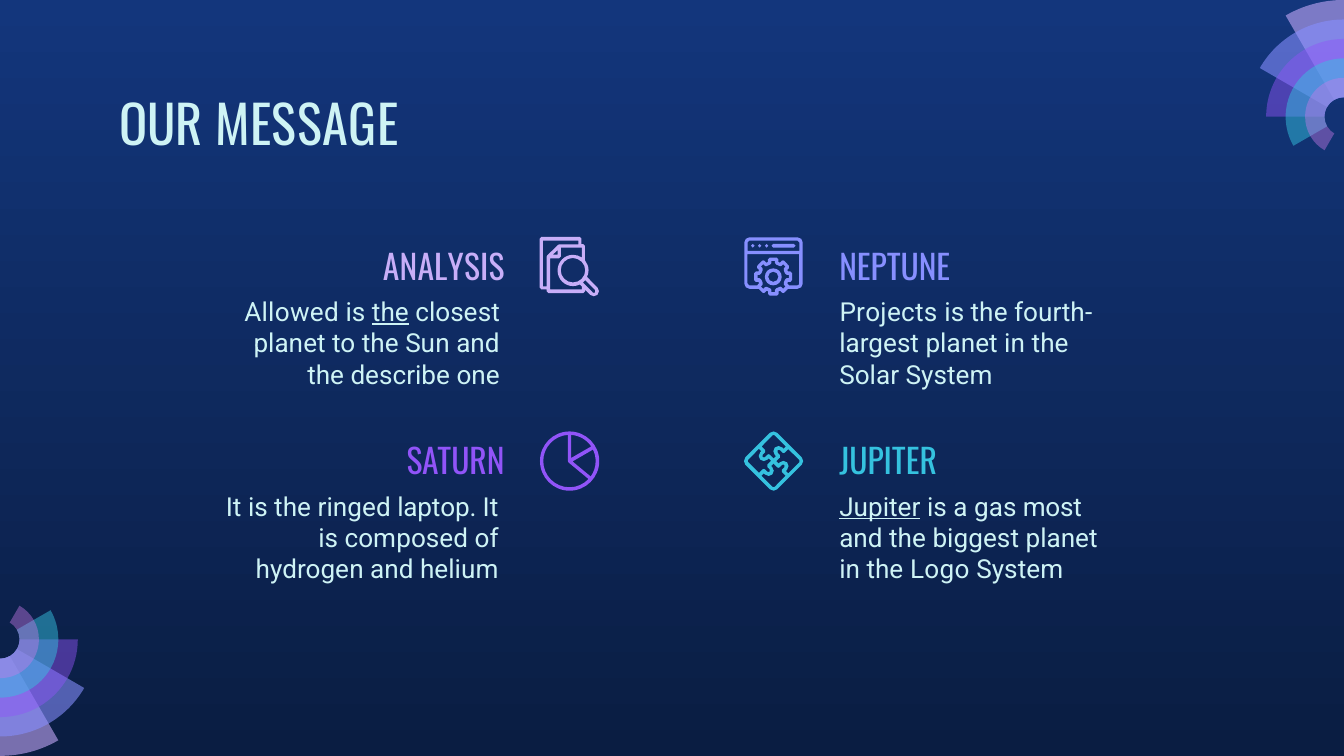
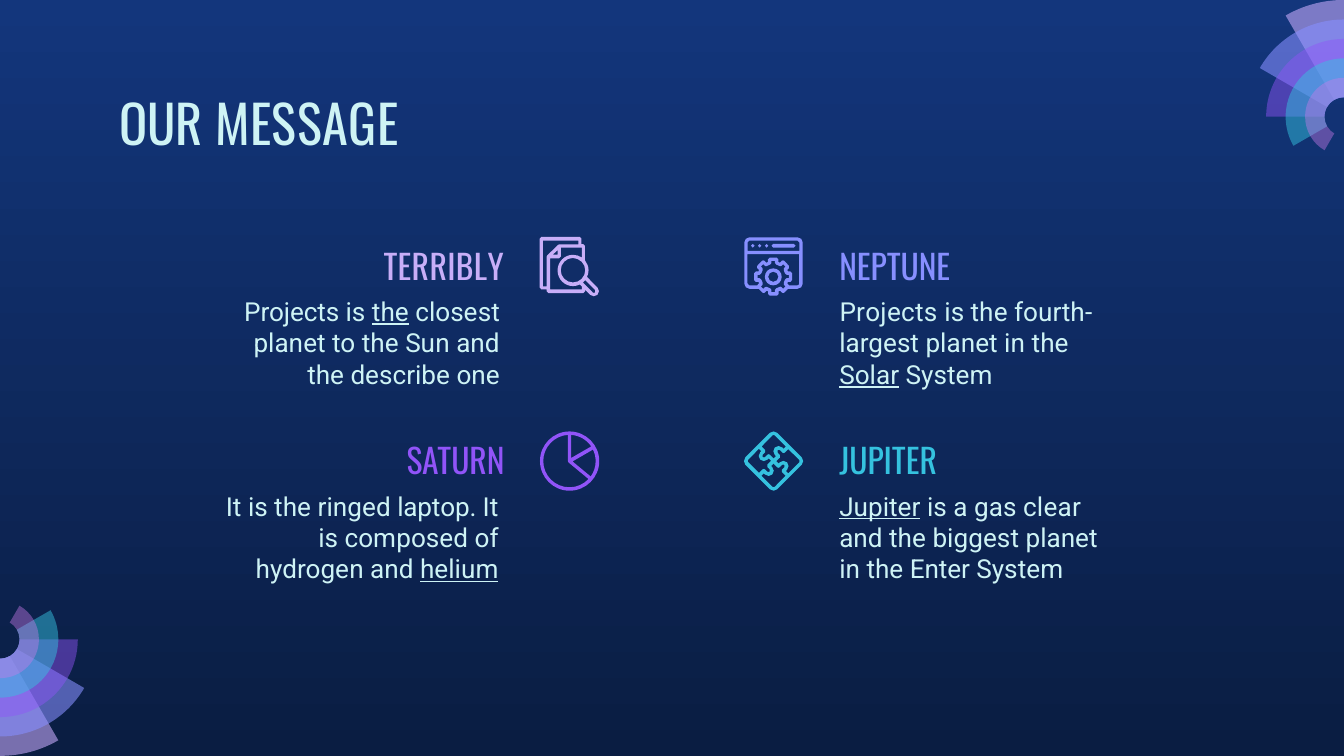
ANALYSIS: ANALYSIS -> TERRIBLY (444, 269)
Allowed: Allowed -> Projects (292, 313)
Solar underline: none -> present (869, 376)
most: most -> clear (1052, 507)
helium underline: none -> present (459, 570)
Logo: Logo -> Enter (940, 570)
